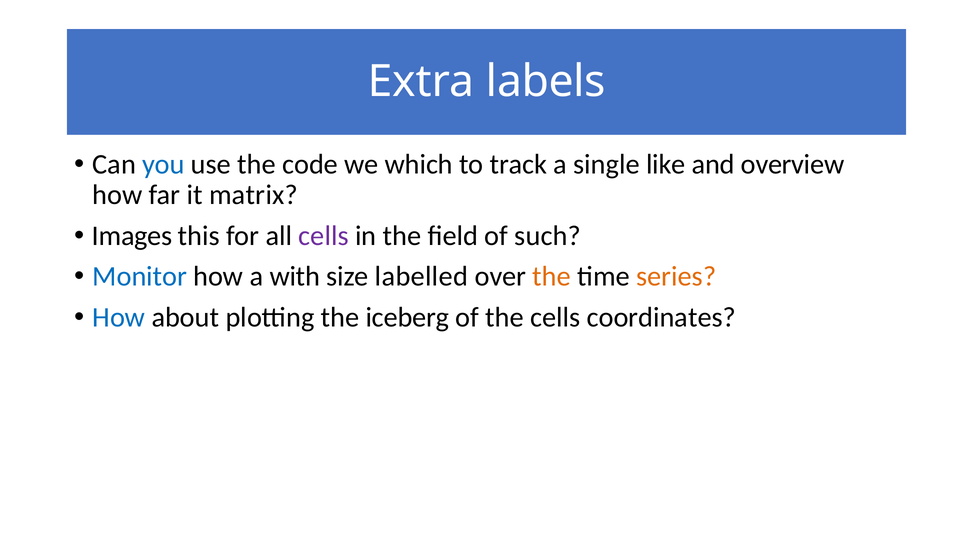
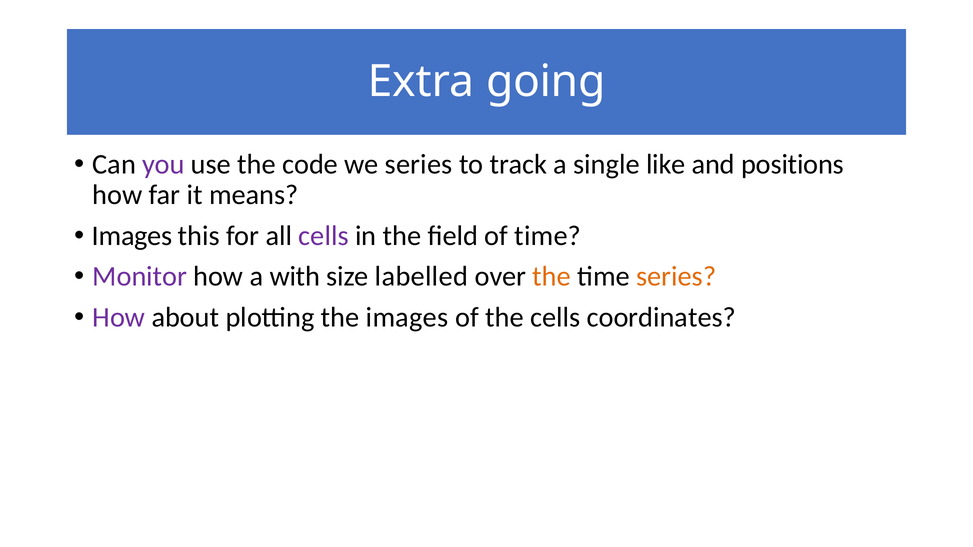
labels: labels -> going (546, 82)
you colour: blue -> purple (164, 165)
we which: which -> series (419, 165)
overview: overview -> positions (793, 165)
matrix: matrix -> means (254, 195)
of such: such -> time (548, 236)
Monitor colour: blue -> purple (140, 277)
How colour: blue -> purple (119, 318)
the iceberg: iceberg -> images (407, 318)
